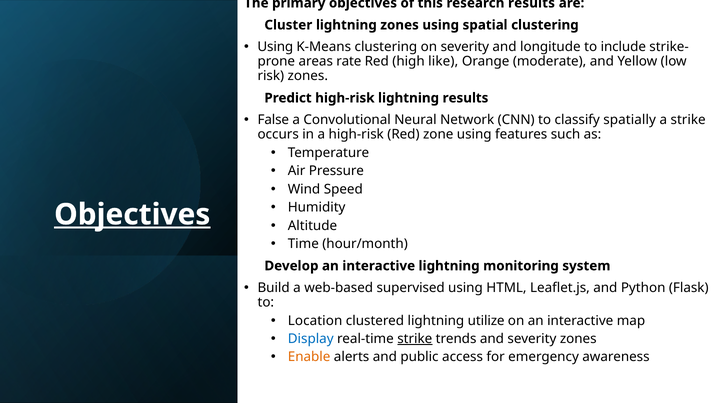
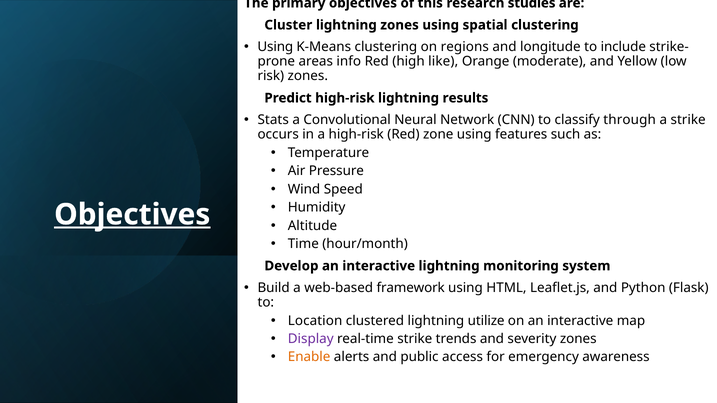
research results: results -> studies (532, 3)
on severity: severity -> regions (465, 47)
rate: rate -> info (349, 62)
False: False -> Stats (273, 120)
spatially: spatially -> through (630, 120)
supervised: supervised -> framework (411, 288)
Display colour: blue -> purple (311, 339)
strike underline: present -> none (415, 339)
